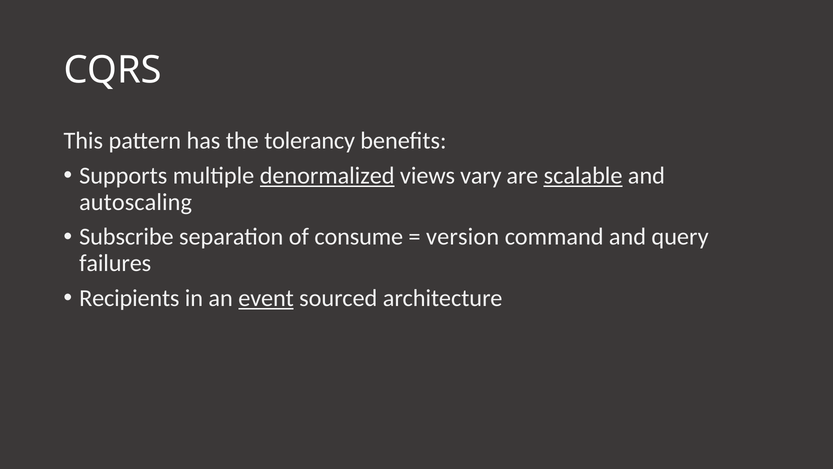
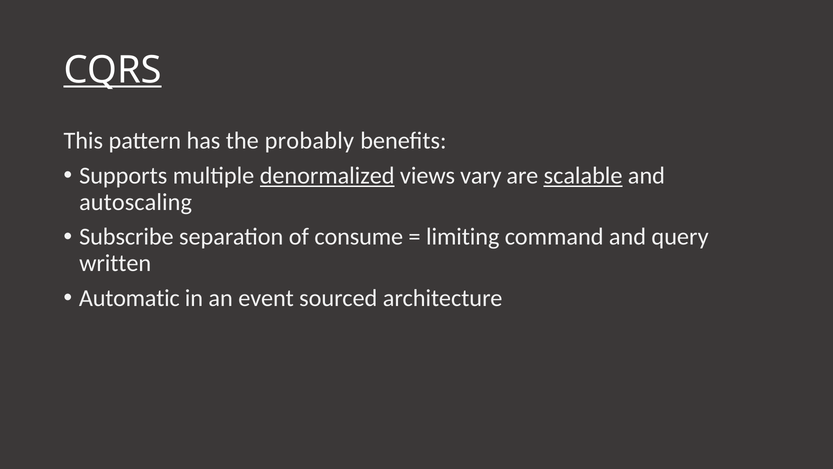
CQRS underline: none -> present (113, 70)
tolerancy: tolerancy -> probably (309, 141)
version: version -> limiting (463, 237)
failures: failures -> written (115, 263)
Recipients: Recipients -> Automatic (129, 298)
event underline: present -> none (266, 298)
